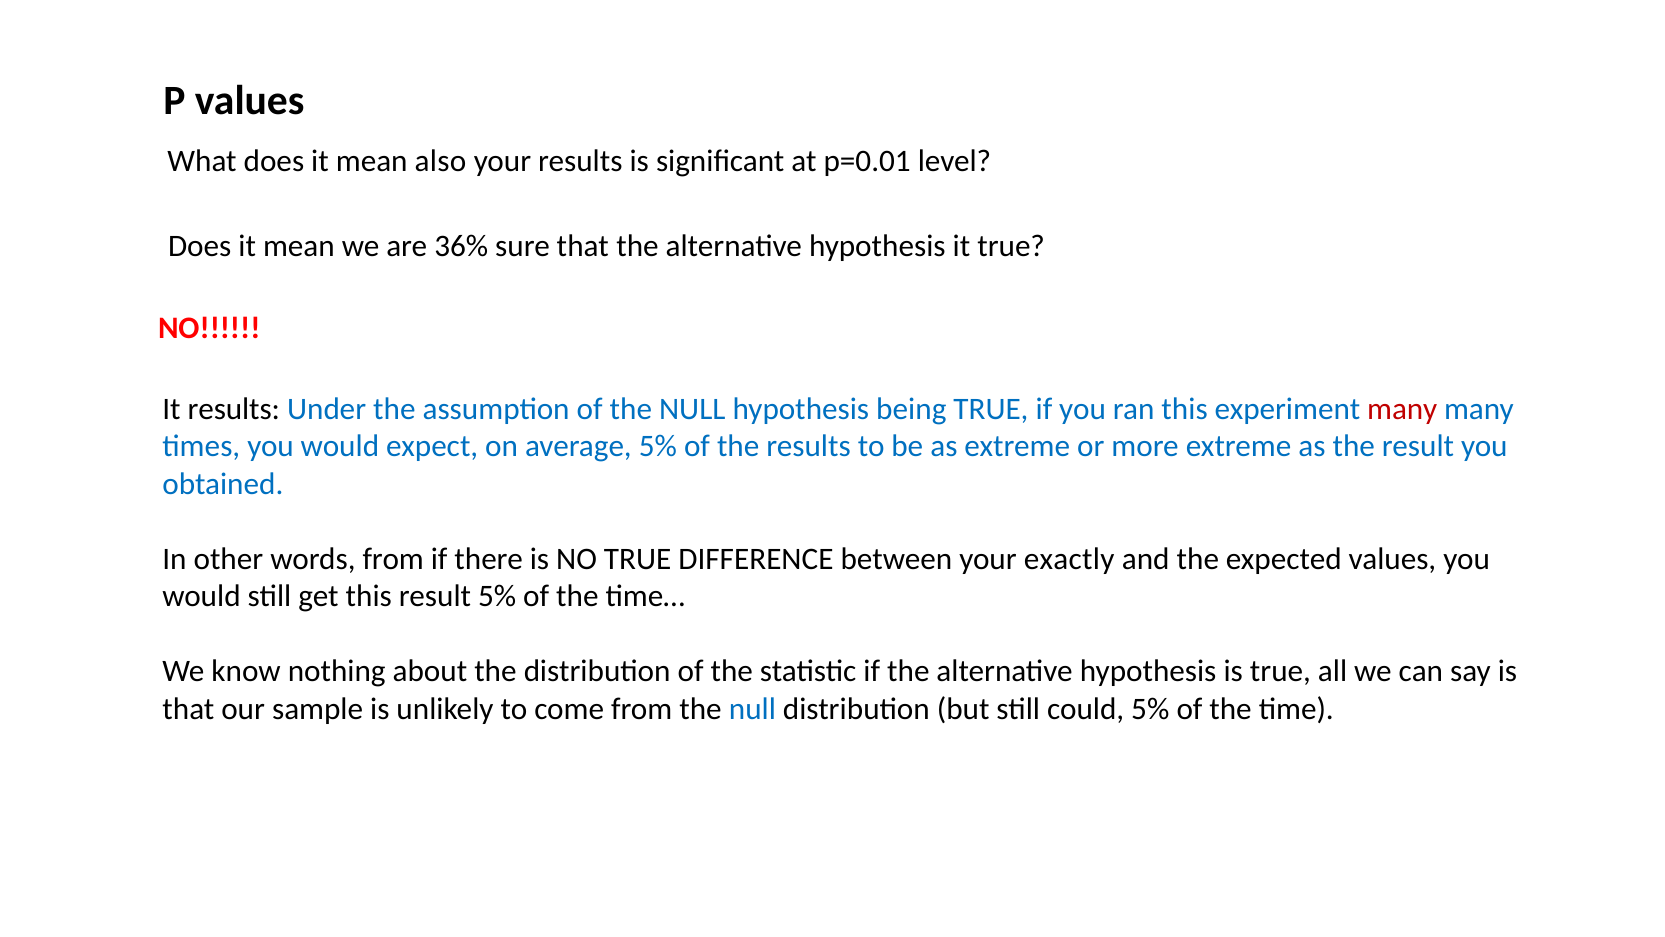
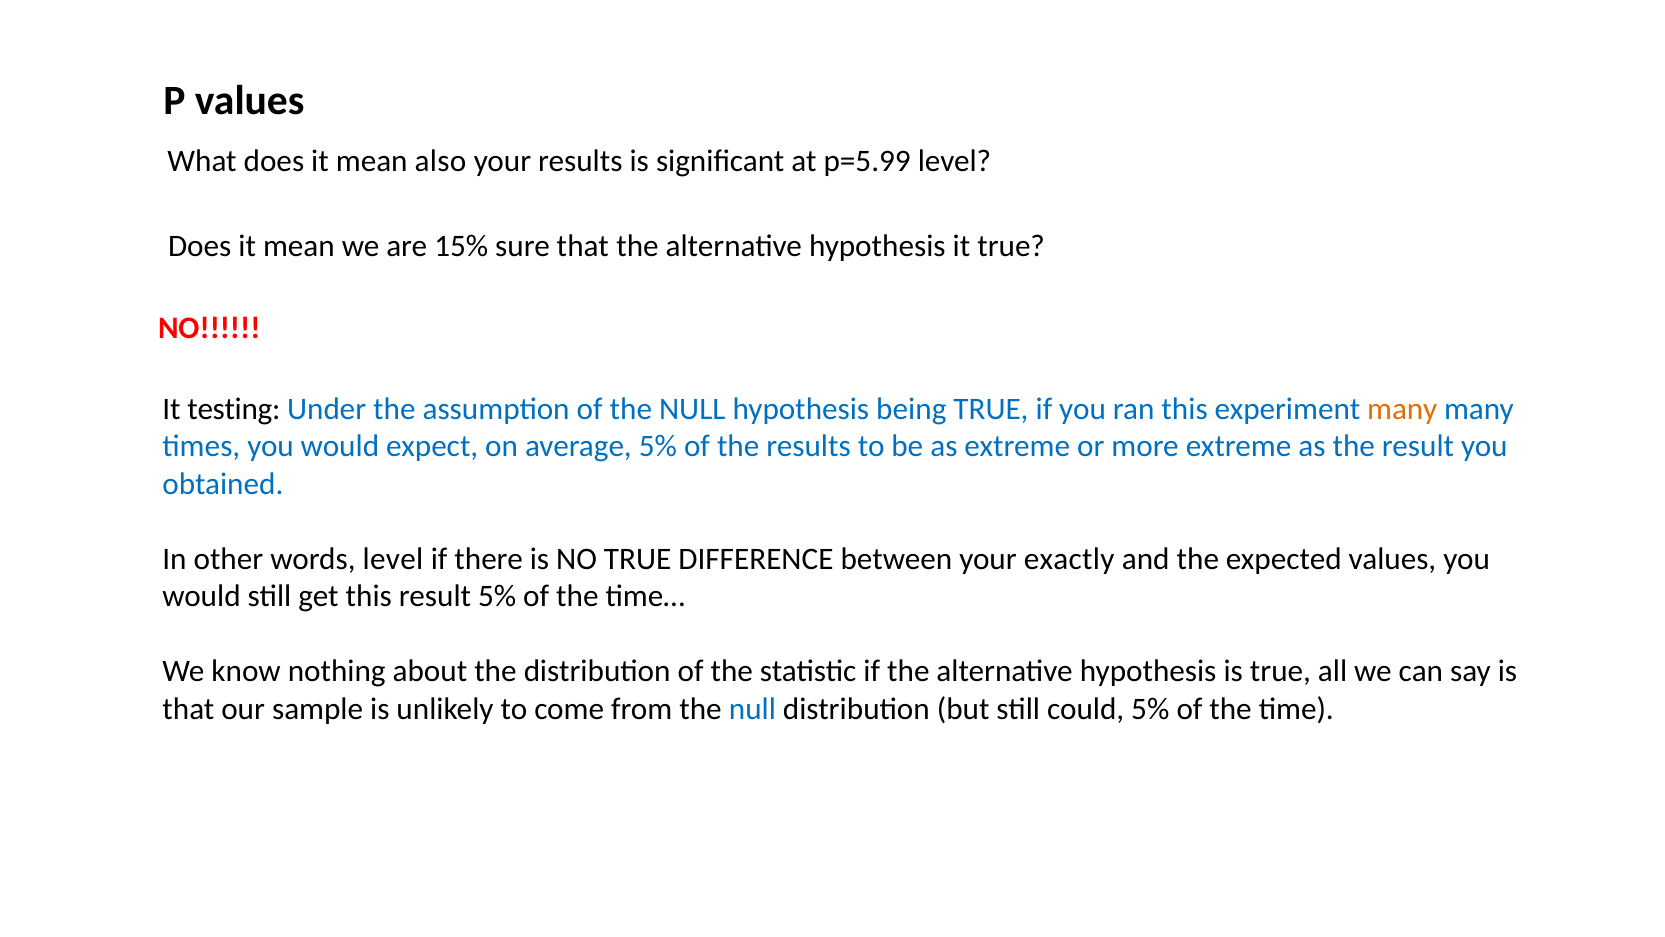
p=0.01: p=0.01 -> p=5.99 (867, 161)
36%: 36% -> 15% (461, 247)
It results: results -> testing (234, 409)
many colour: red -> orange (1402, 409)
words from: from -> level (393, 559)
